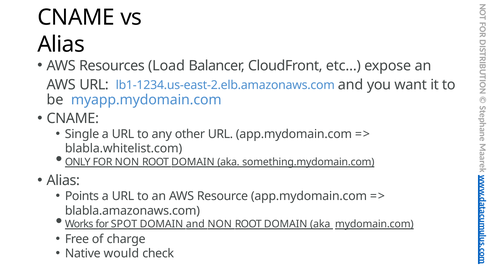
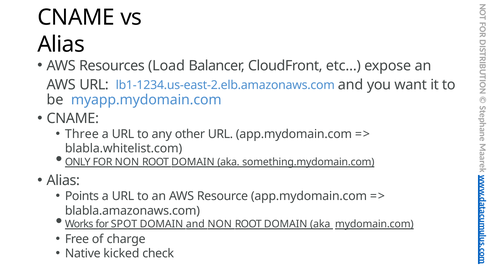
Single: Single -> Three (82, 134)
would: would -> kicked (121, 253)
